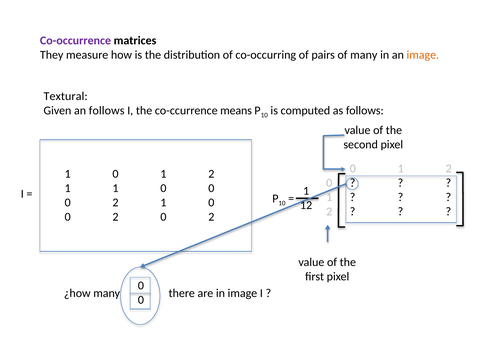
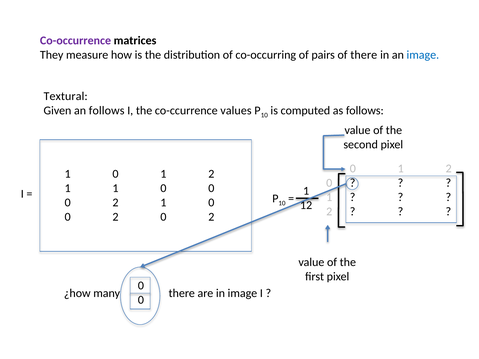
of many: many -> there (364, 55)
image colour: orange -> blue (423, 55)
means: means -> values (236, 111)
